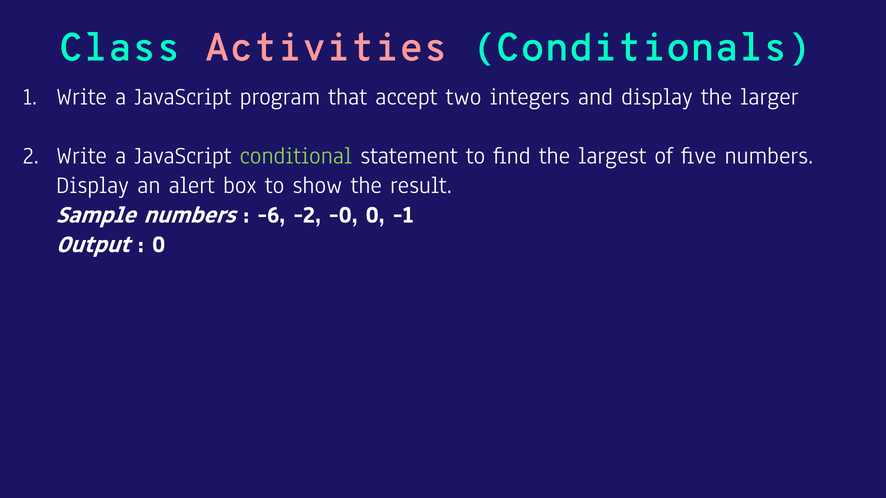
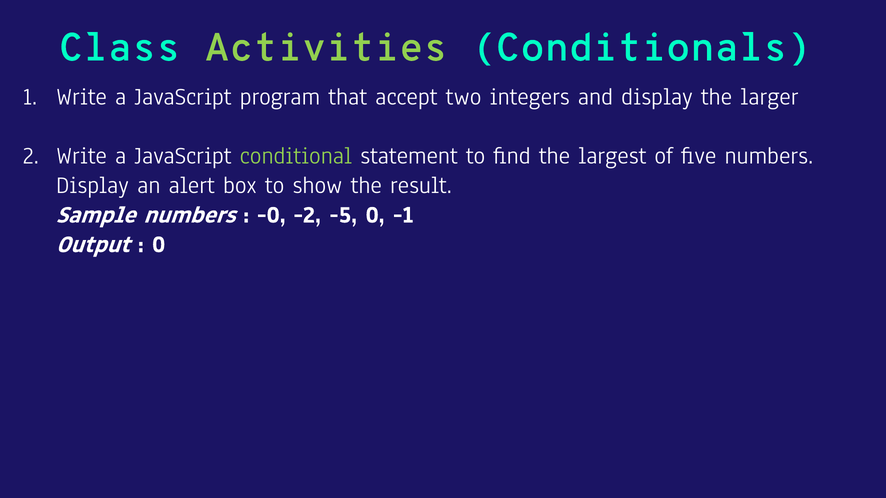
Activities colour: pink -> light green (326, 48)
-6: -6 -> -0 (271, 215)
-0: -0 -> -5 (343, 215)
